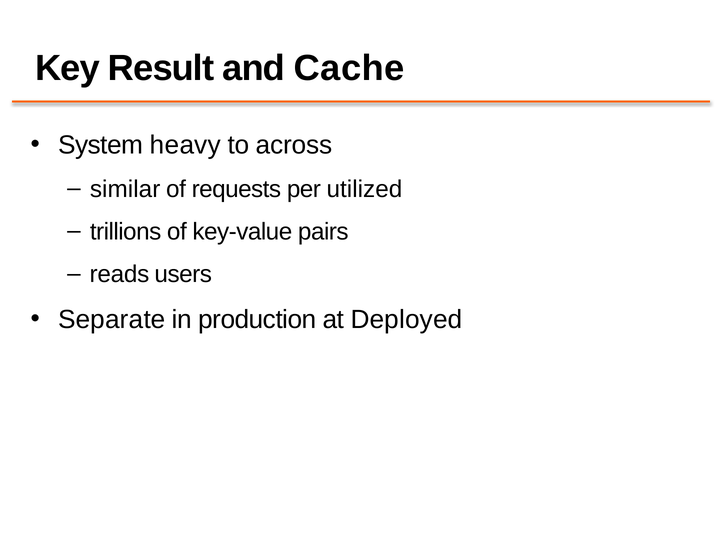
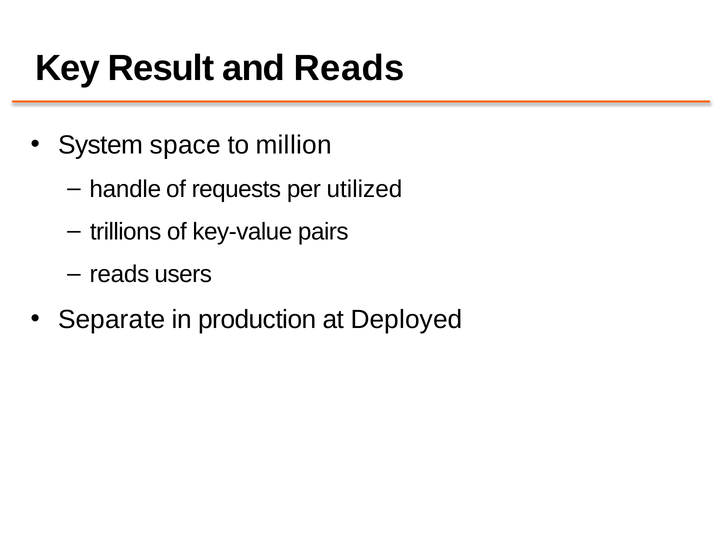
and Cache: Cache -> Reads (349, 68)
heavy: heavy -> space (185, 145)
across: across -> million (294, 145)
similar: similar -> handle (125, 189)
